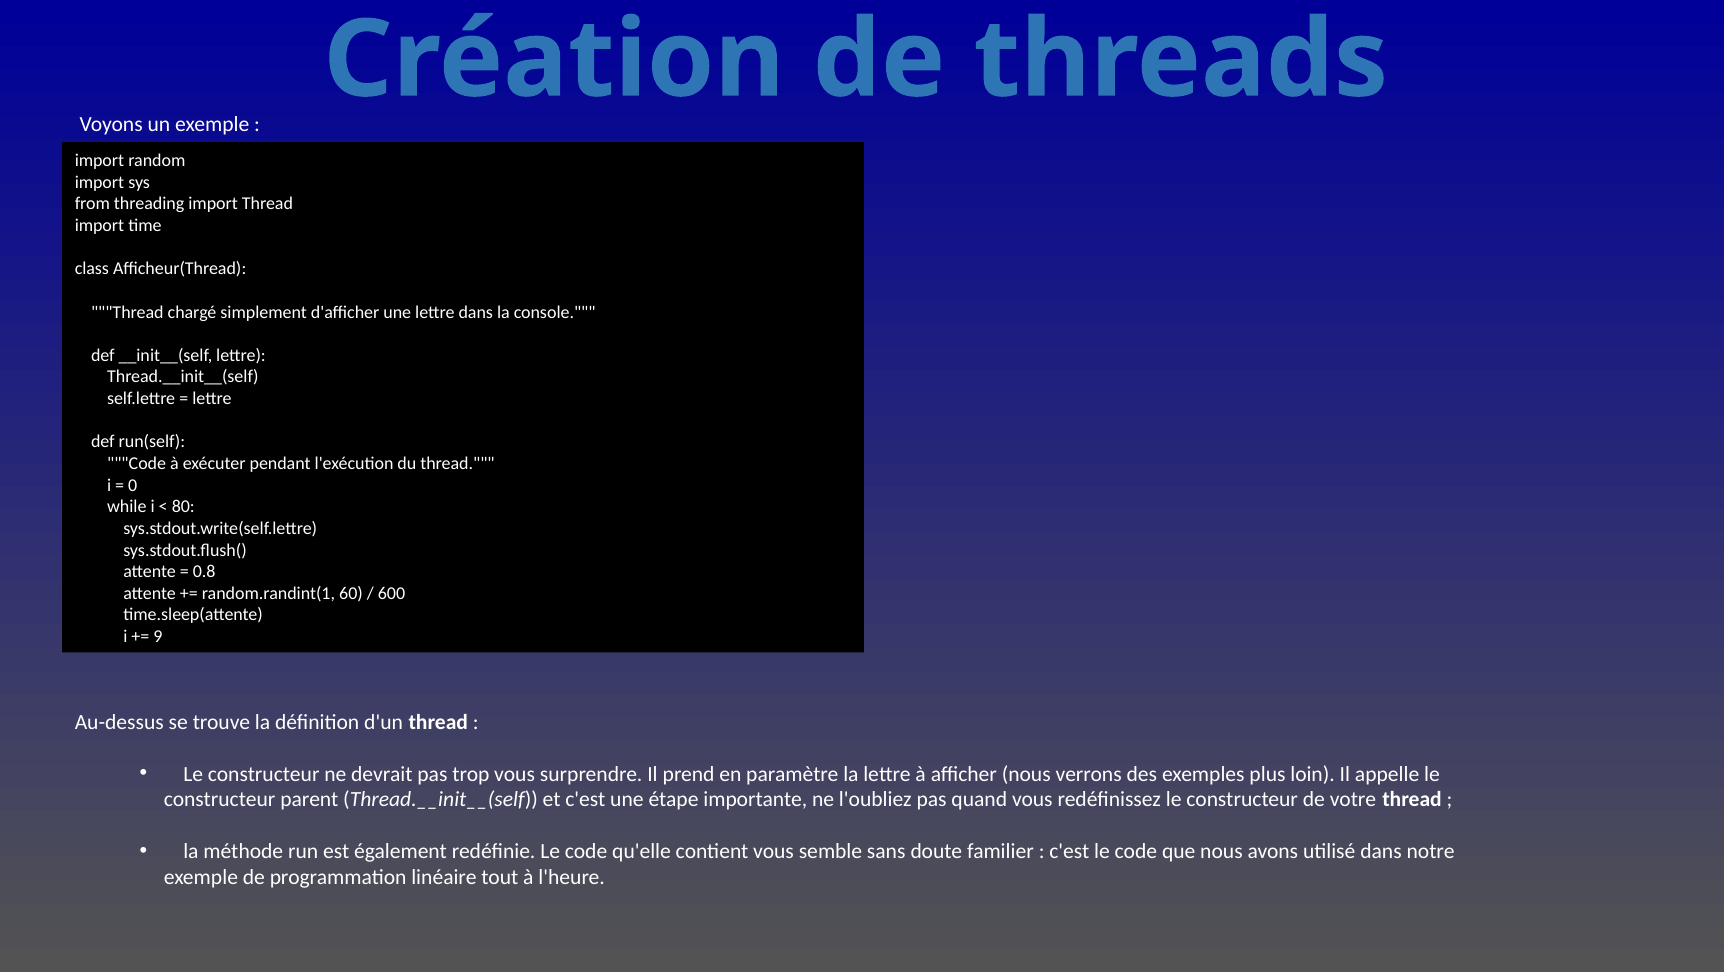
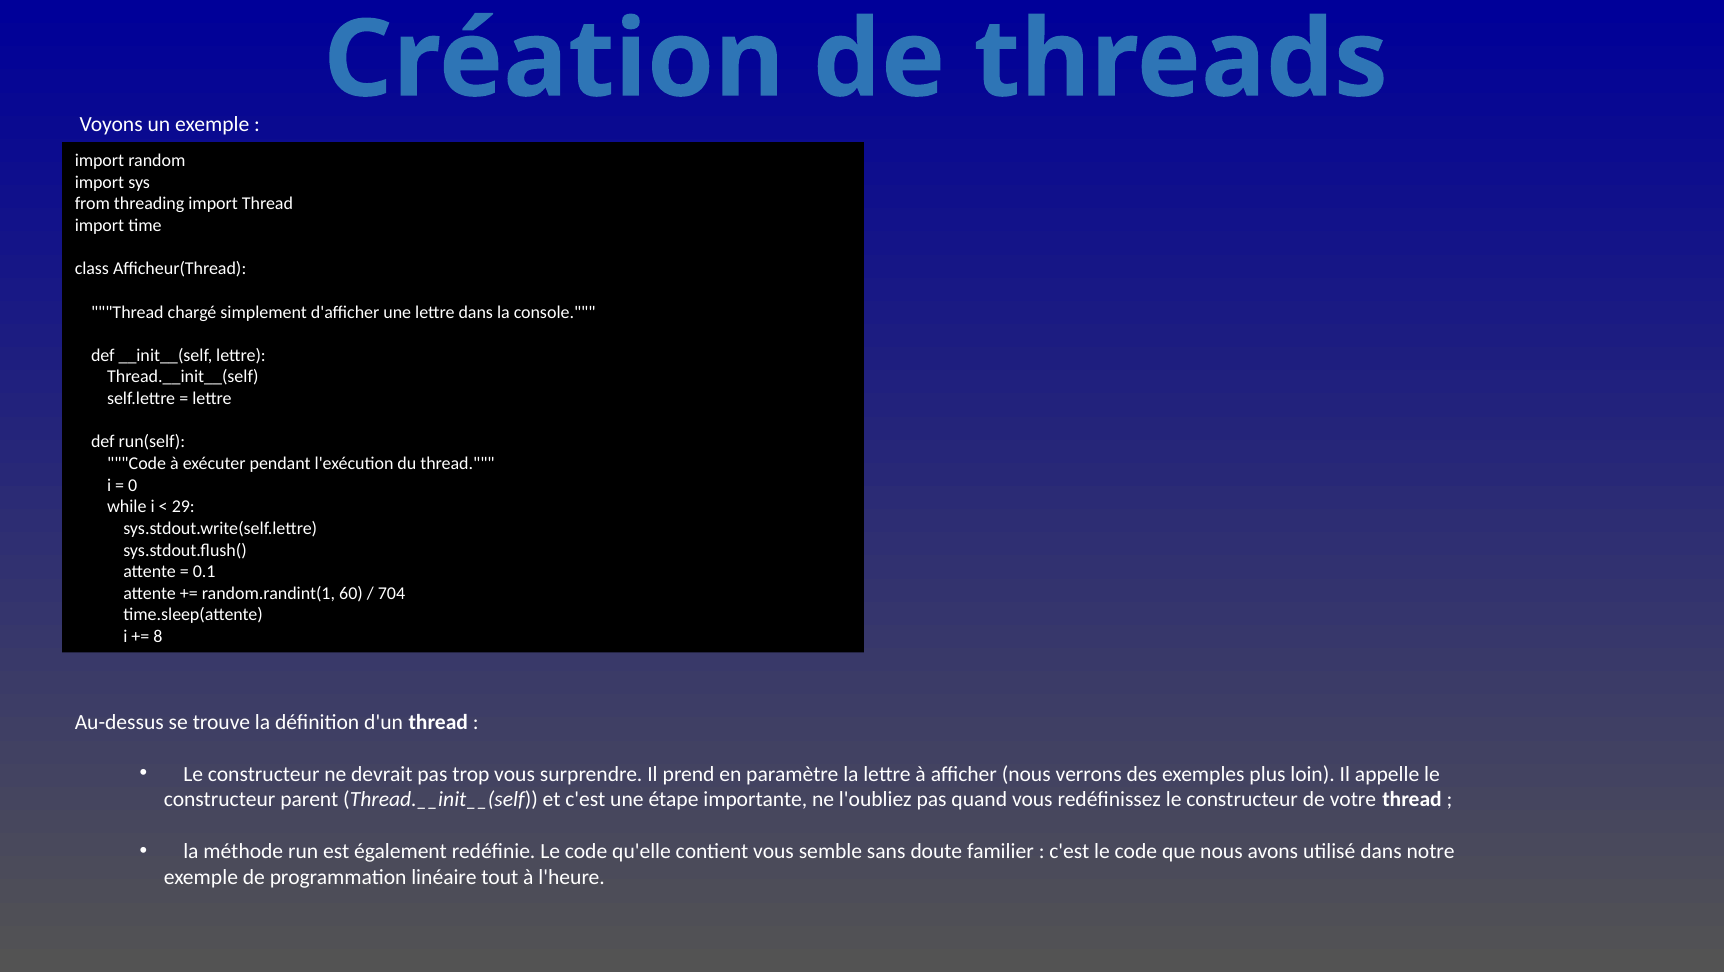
80: 80 -> 29 (183, 507)
0.8: 0.8 -> 0.1 (204, 572)
600: 600 -> 704 (392, 593)
9: 9 -> 8 (158, 637)
